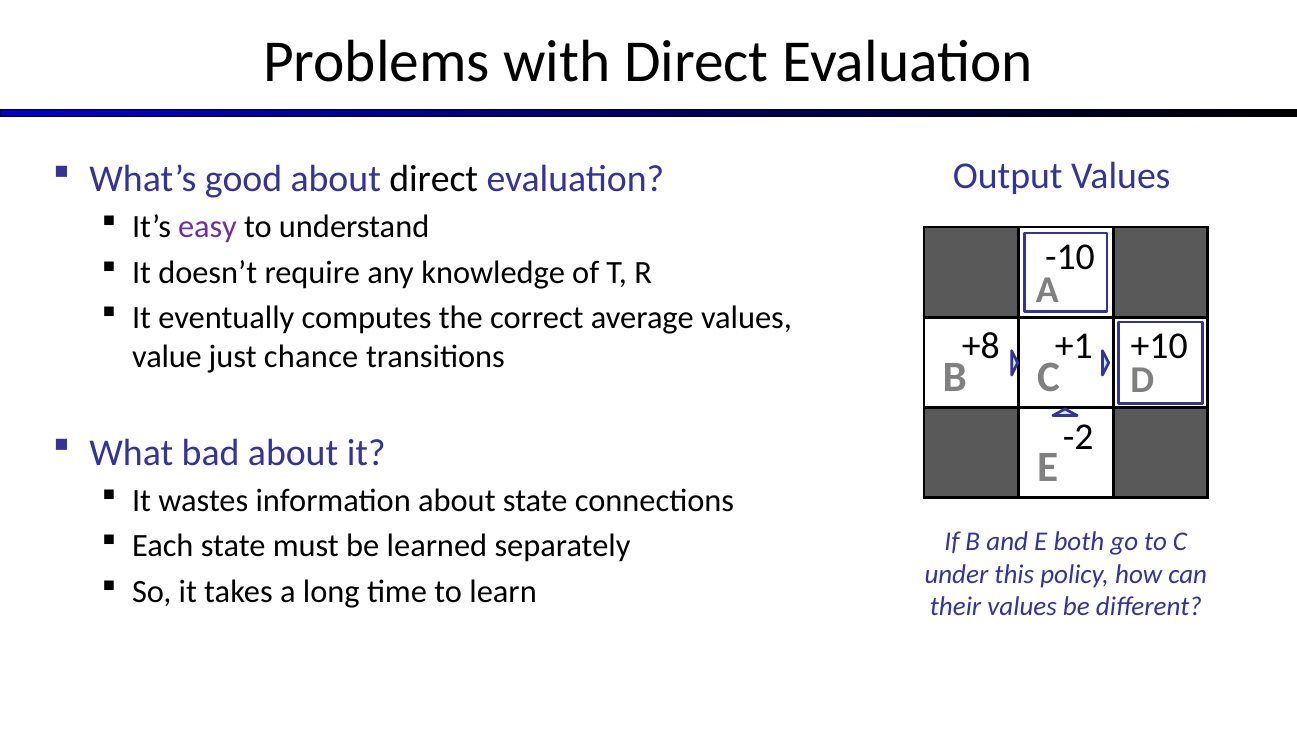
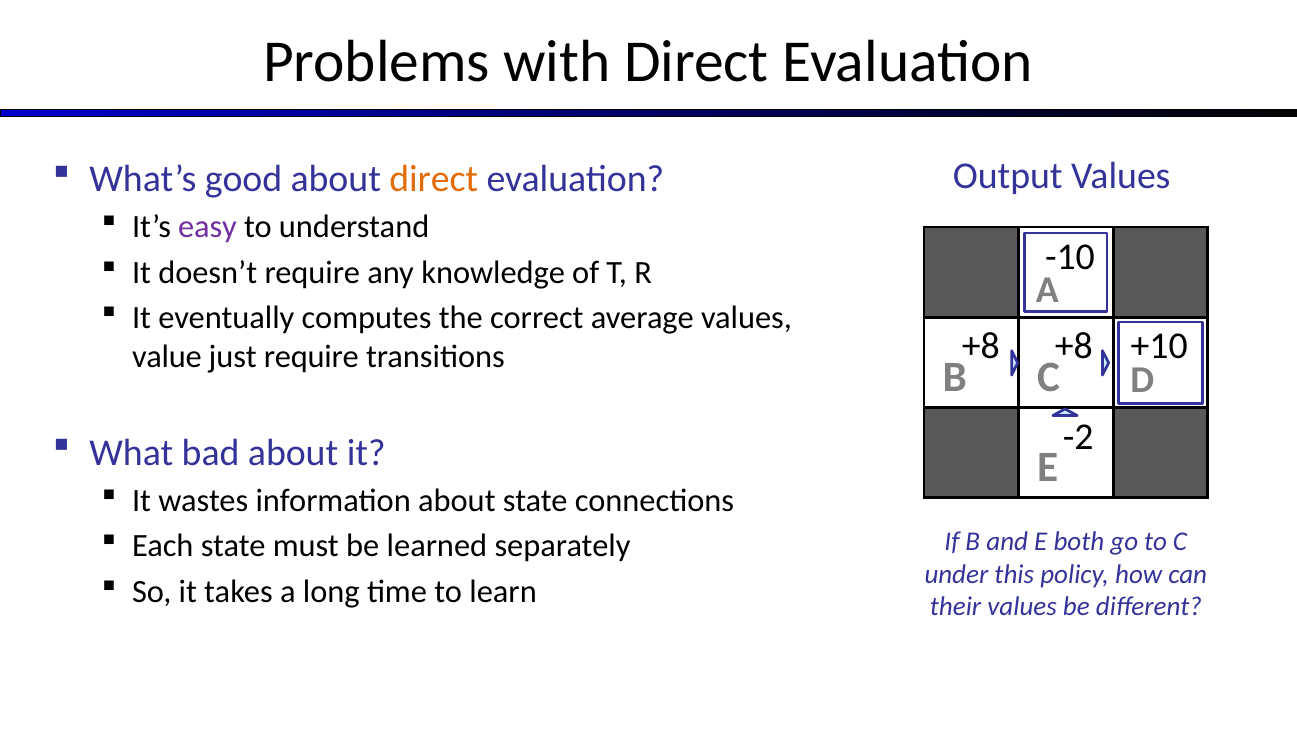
direct colour: black -> orange (434, 179)
+8 +1: +1 -> +8 (1074, 346)
just chance: chance -> require (311, 357)
